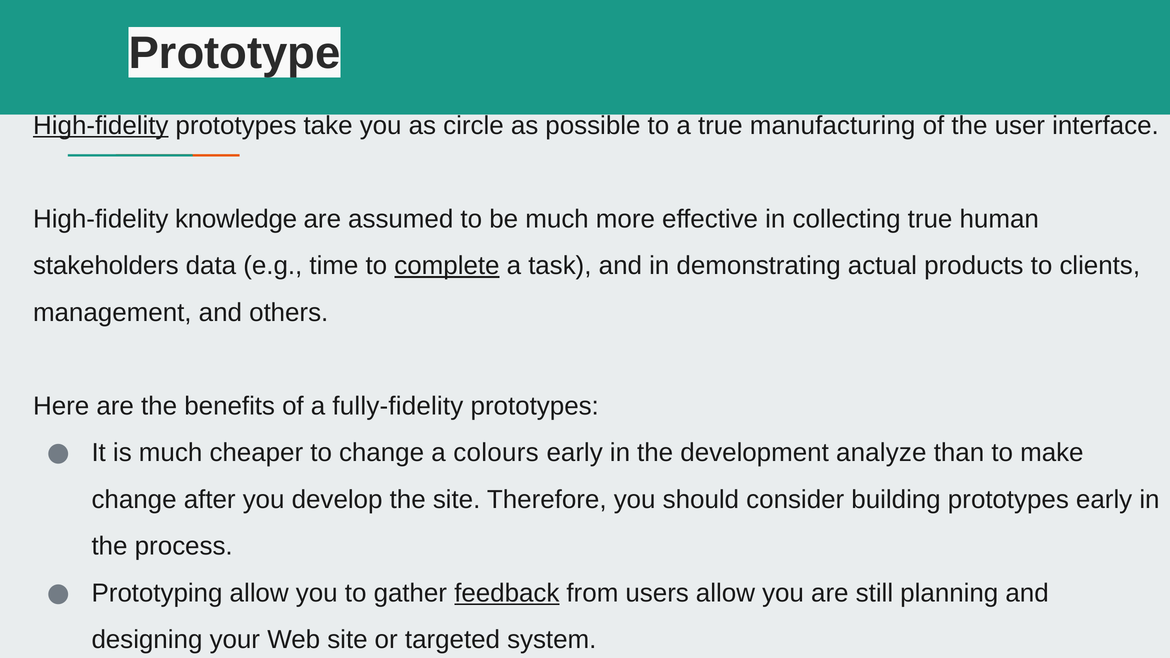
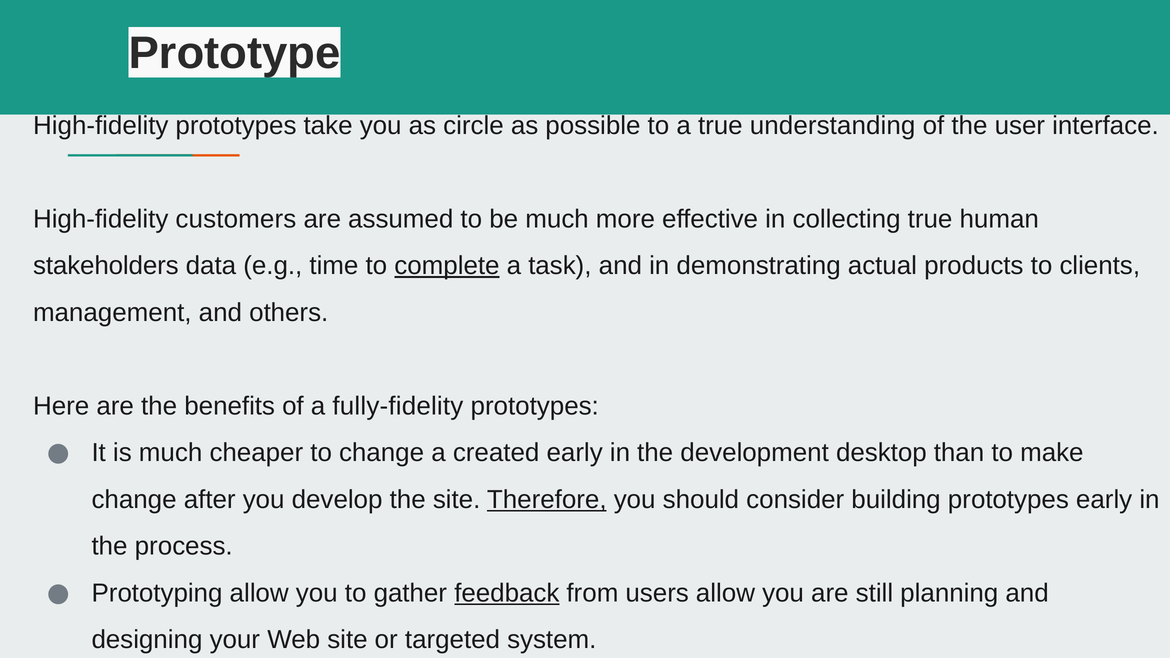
High-fidelity underline: present -> none (101, 126)
manufacturing: manufacturing -> understanding (833, 126)
knowledge: knowledge -> customers (236, 219)
colours: colours -> created (496, 453)
analyze: analyze -> desktop (881, 453)
Therefore underline: none -> present (547, 500)
